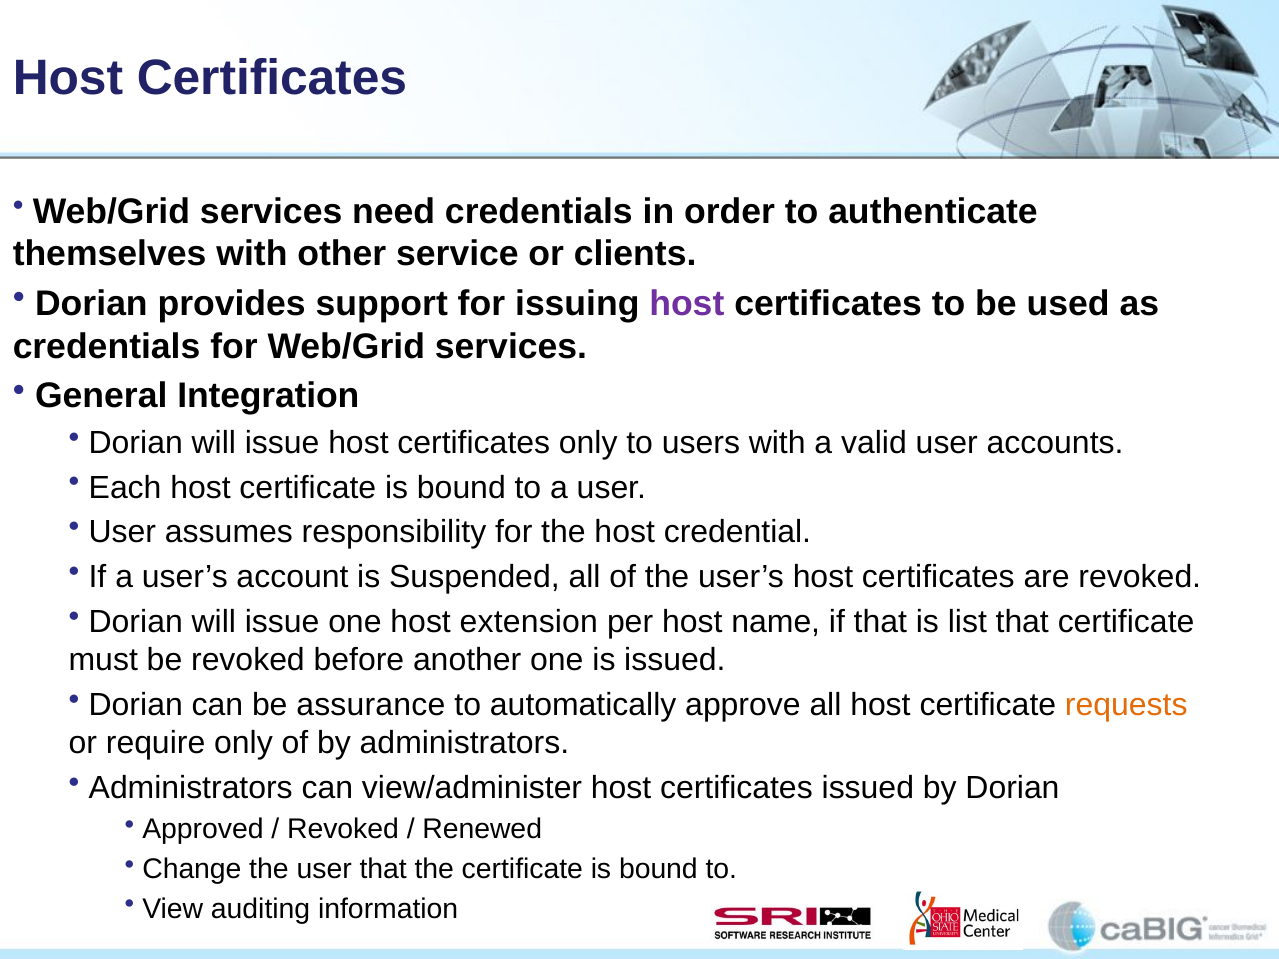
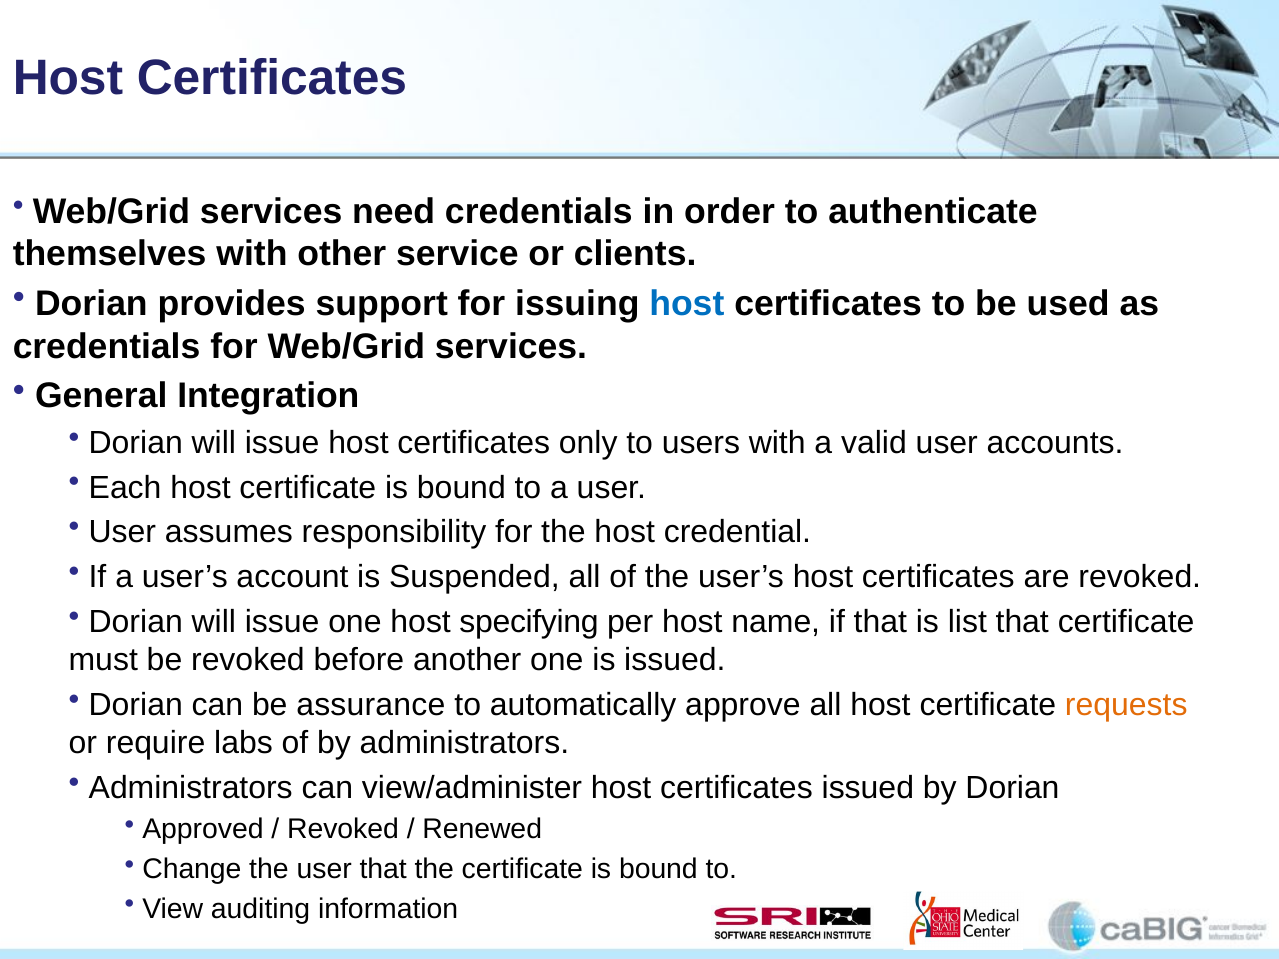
host colour: purple -> blue (687, 304)
extension: extension -> specifying (529, 622)
require only: only -> labs (243, 743)
